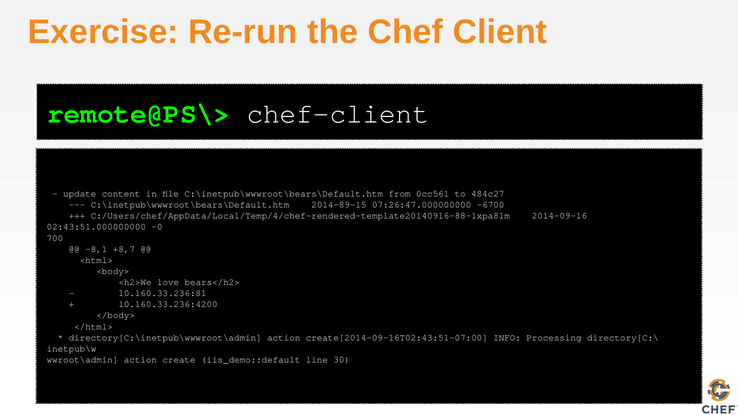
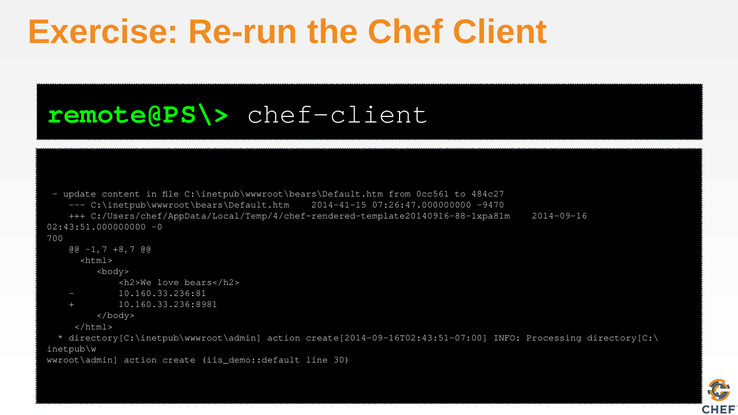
2014-89-15: 2014-89-15 -> 2014-41-15 (339, 205)
-6700: -6700 -> -9470 (491, 205)
-8,1: -8,1 -> -1,7 (96, 249)
10.160.33.236:4200: 10.160.33.236:4200 -> 10.160.33.236:8981 (168, 304)
